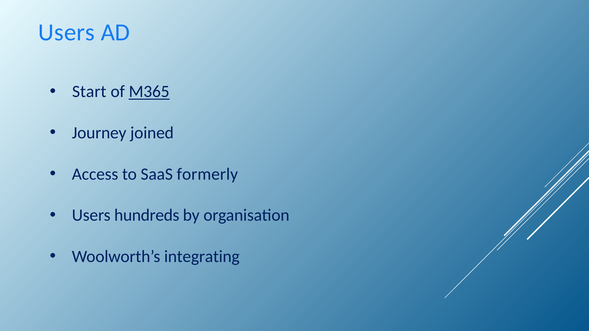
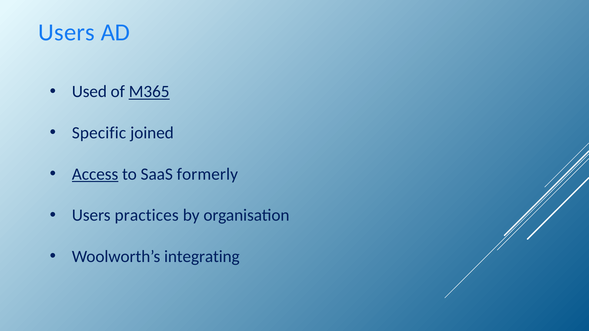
Start: Start -> Used (89, 92)
Journey: Journey -> Specific (99, 133)
Access underline: none -> present (95, 174)
hundreds: hundreds -> practices (147, 215)
